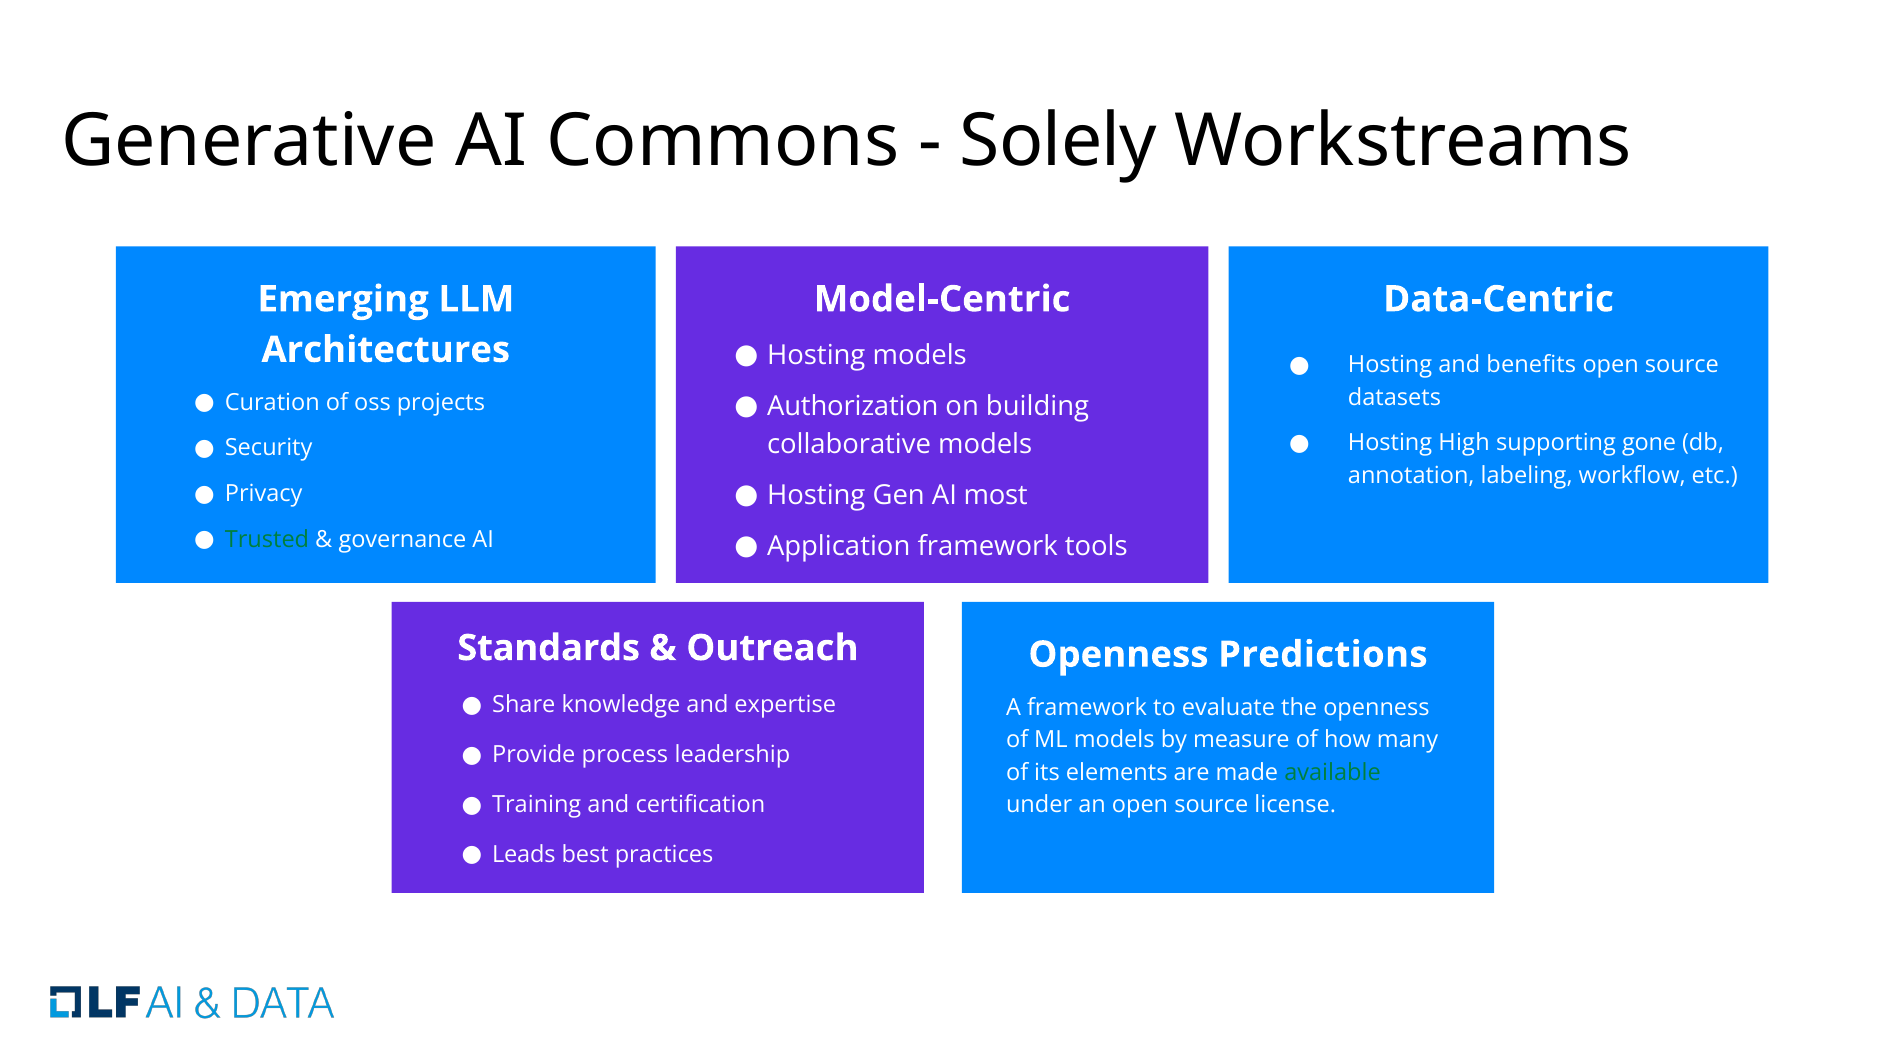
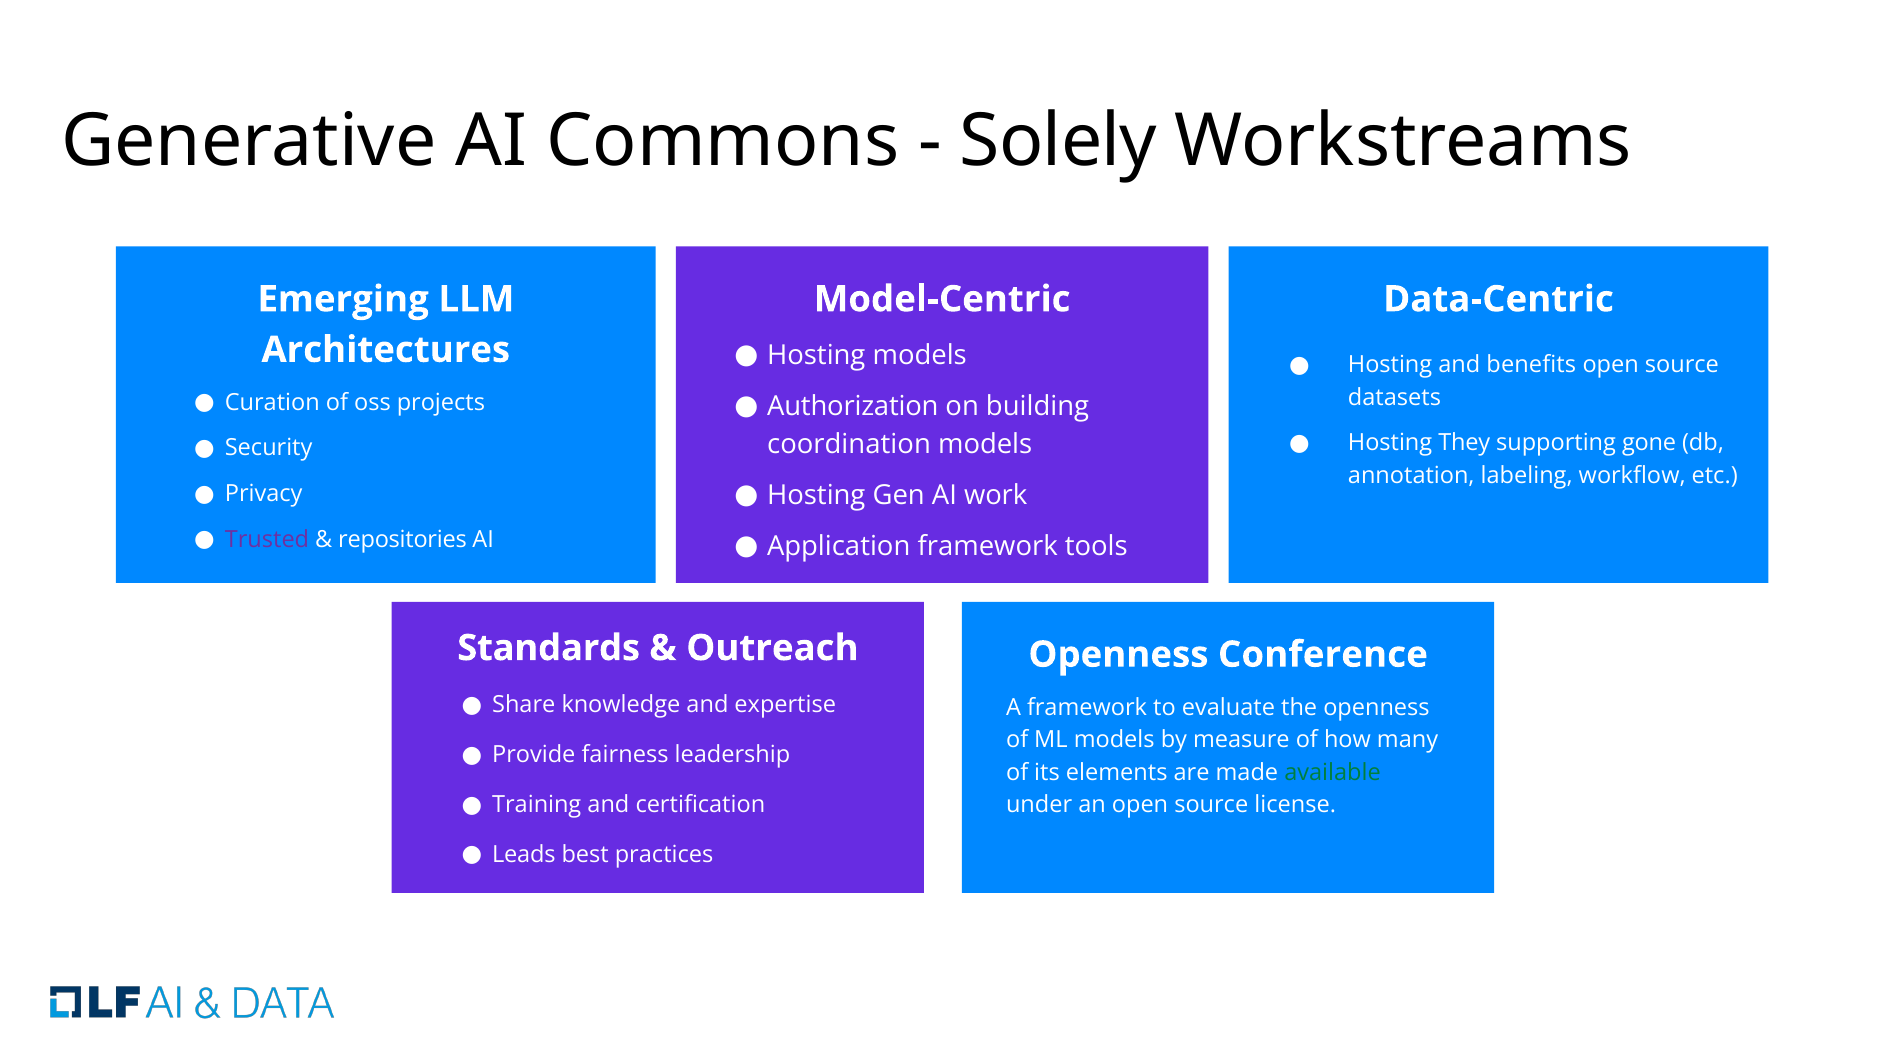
High: High -> They (1464, 443)
collaborative: collaborative -> coordination (849, 444)
most: most -> work (996, 495)
Trusted colour: green -> purple (267, 539)
governance: governance -> repositories (403, 539)
Predictions: Predictions -> Conference (1323, 655)
process: process -> fairness (625, 755)
